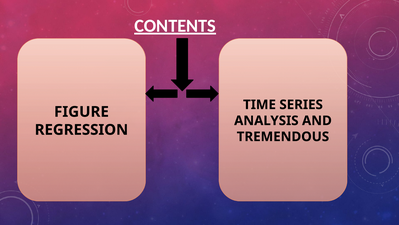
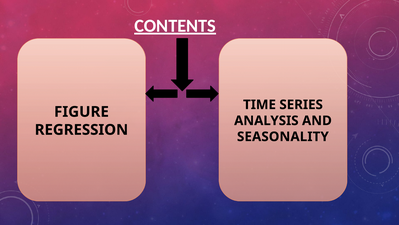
TREMENDOUS: TREMENDOUS -> SEASONALITY (283, 136)
